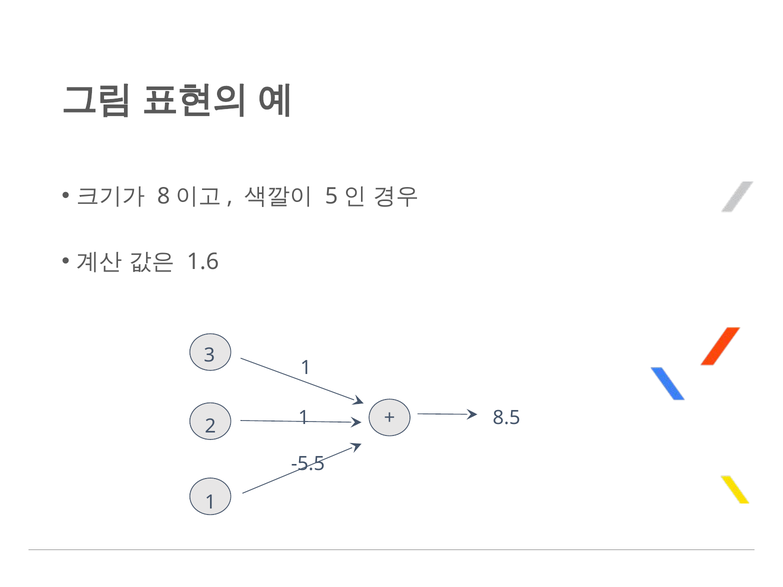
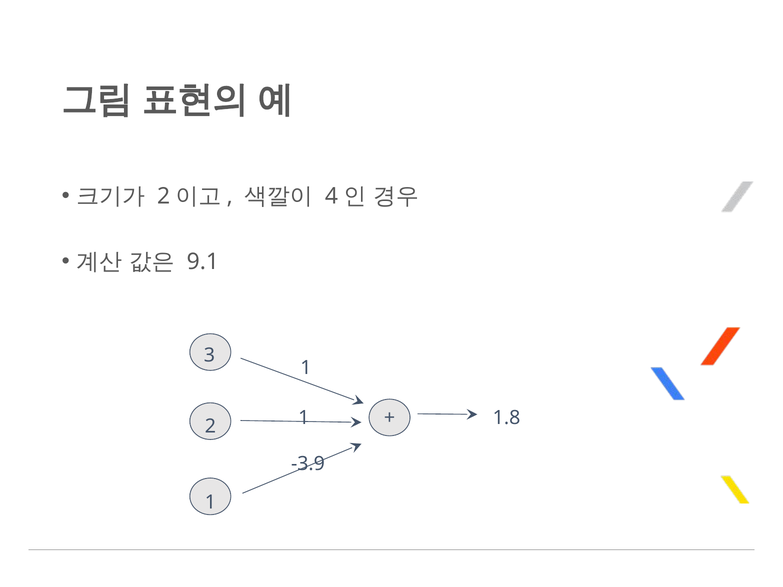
8: 8 -> 2 (164, 196)
5: 5 -> 4 (331, 196)
1.6: 1.6 -> 9.1 (203, 262)
8.5: 8.5 -> 1.8 (507, 418)
-5.5: -5.5 -> -3.9 (308, 464)
